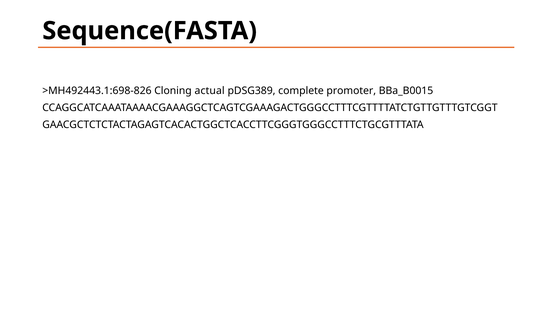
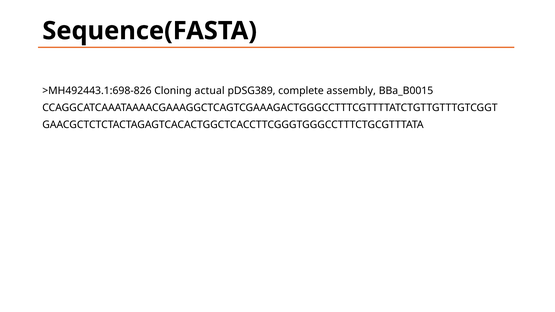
promoter: promoter -> assembly (351, 91)
